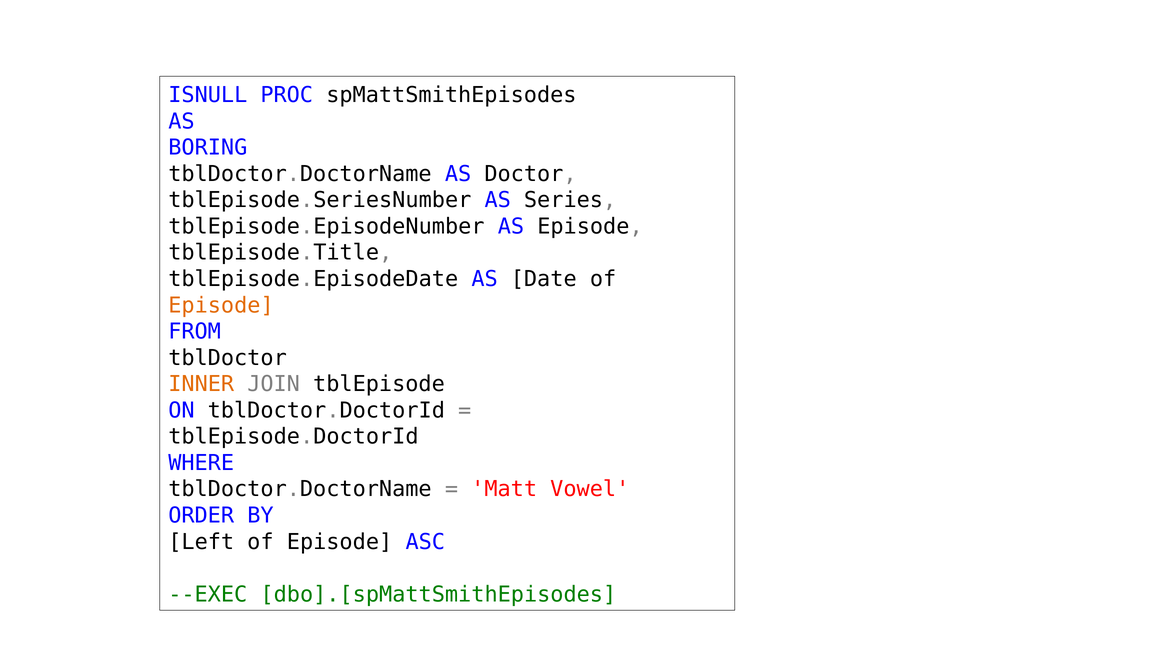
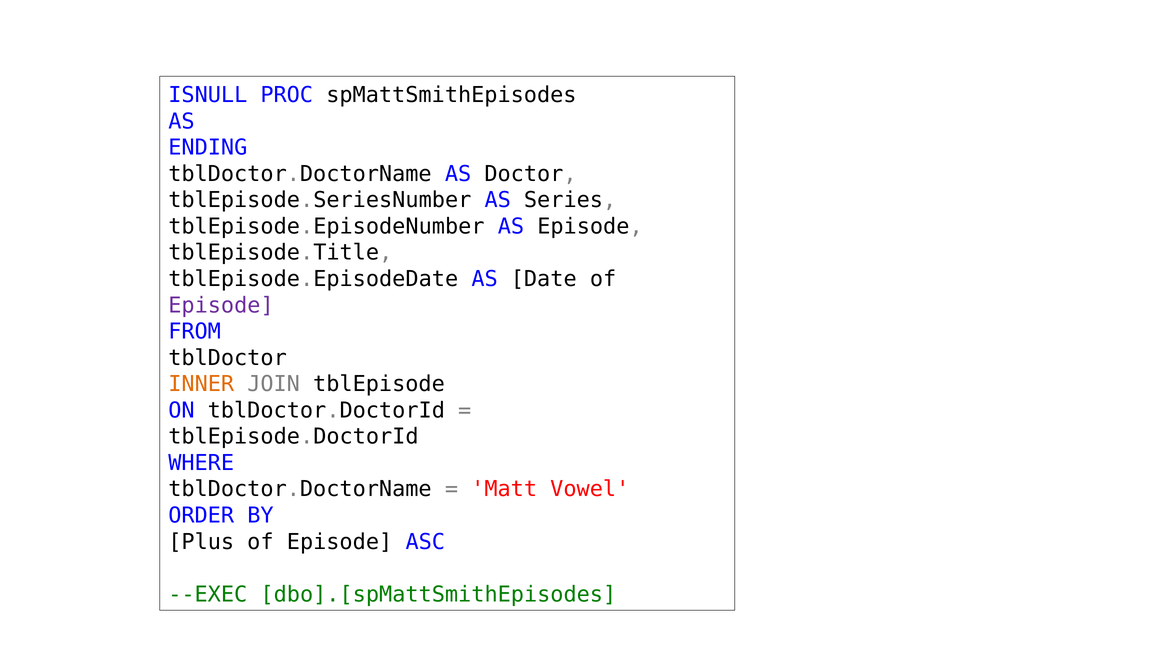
BORING: BORING -> ENDING (208, 148)
Episode colour: orange -> purple (221, 305)
Left: Left -> Plus (201, 542)
